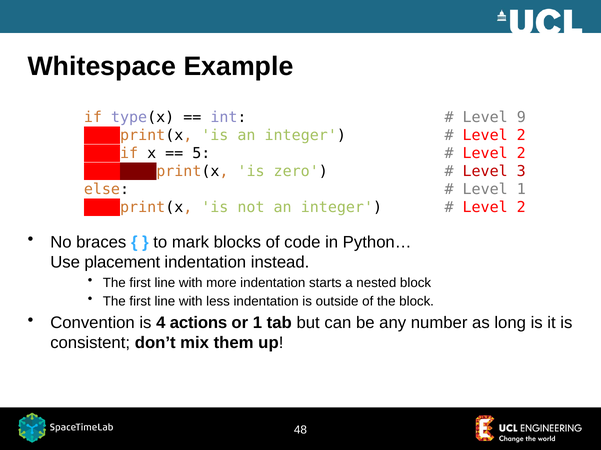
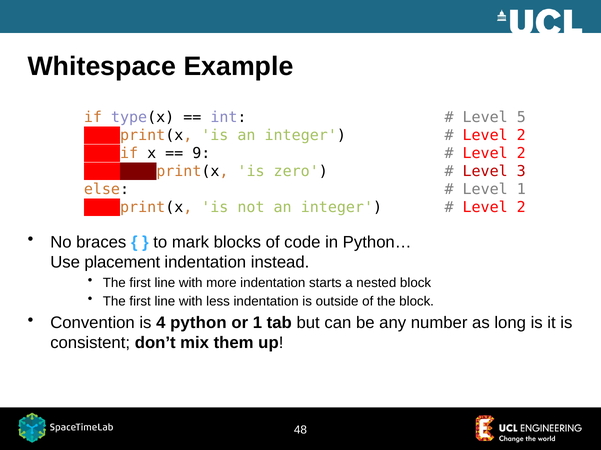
9: 9 -> 5 (521, 118)
5: 5 -> 9 (201, 154)
actions: actions -> python (198, 323)
